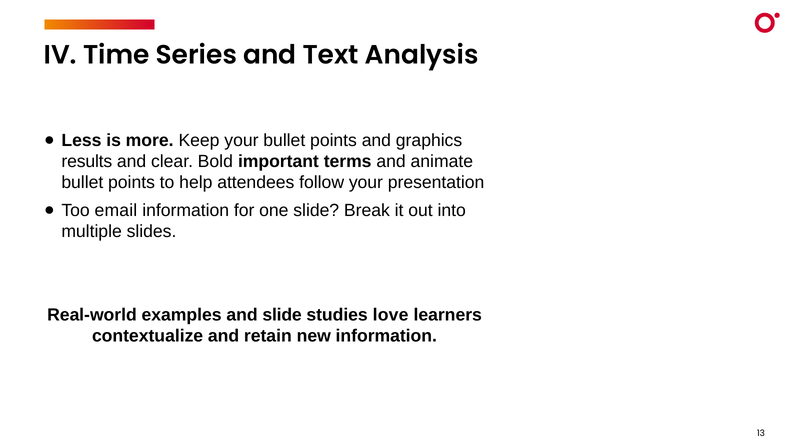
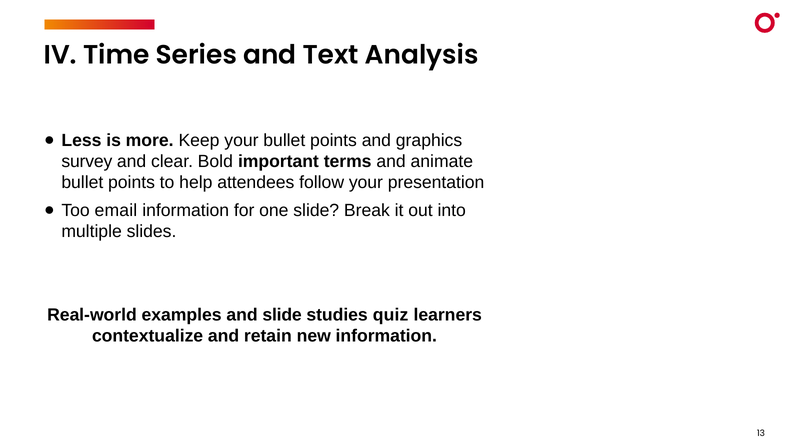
results: results -> survey (87, 161)
love: love -> quiz (391, 314)
